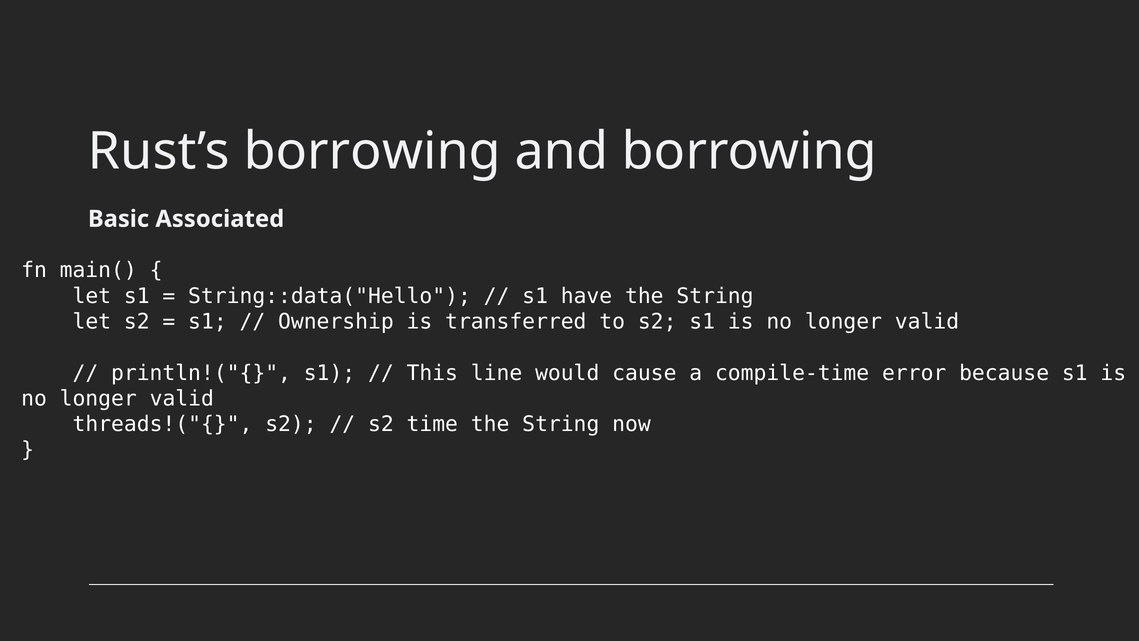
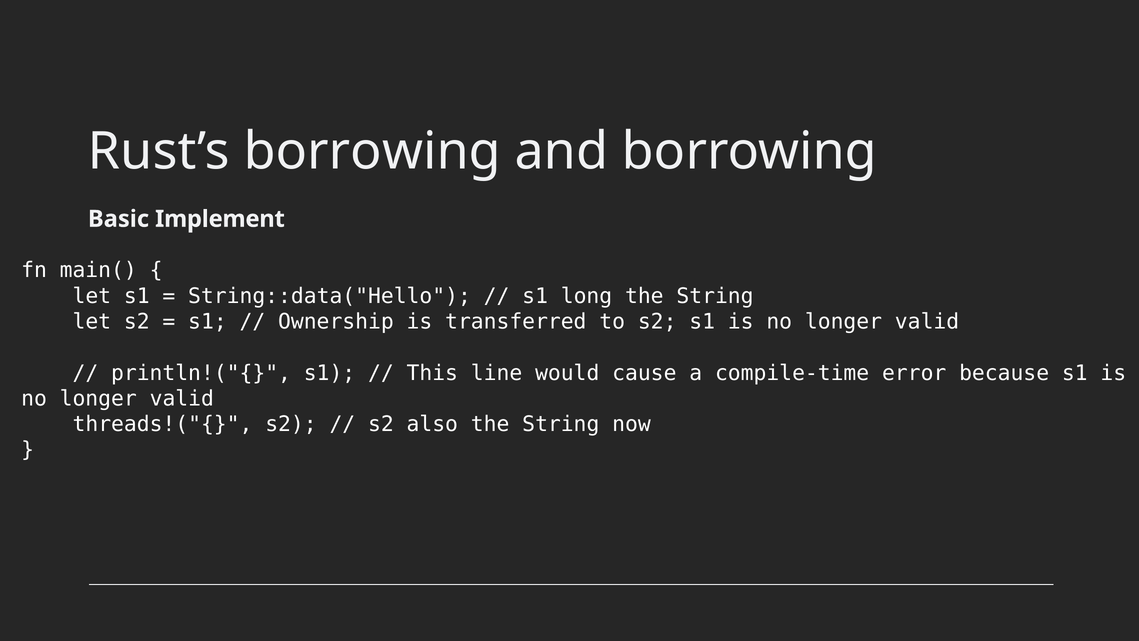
Associated: Associated -> Implement (220, 219)
have: have -> long (587, 296)
time: time -> also (432, 424)
